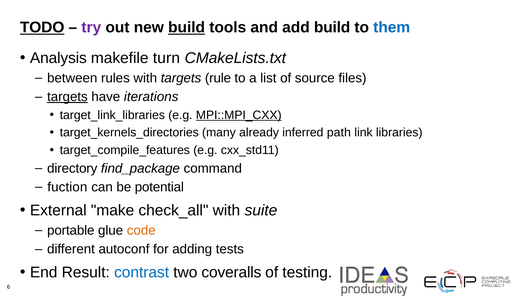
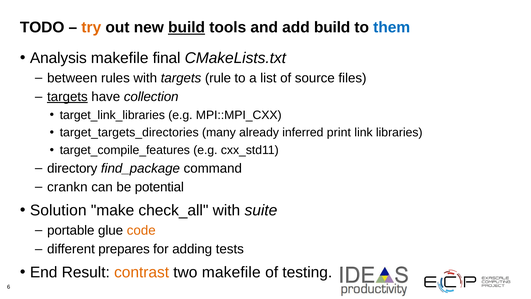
TODO underline: present -> none (42, 27)
try colour: purple -> orange (91, 27)
turn: turn -> final (167, 58)
iterations: iterations -> collection (151, 97)
MPI::MPI_CXX underline: present -> none (239, 115)
target_kernels_directories: target_kernels_directories -> target_targets_directories (129, 132)
path: path -> print (339, 132)
fuction: fuction -> crankn (67, 187)
External: External -> Solution (58, 210)
autoconf: autoconf -> prepares (124, 249)
contrast colour: blue -> orange (142, 272)
two coveralls: coveralls -> makefile (231, 272)
